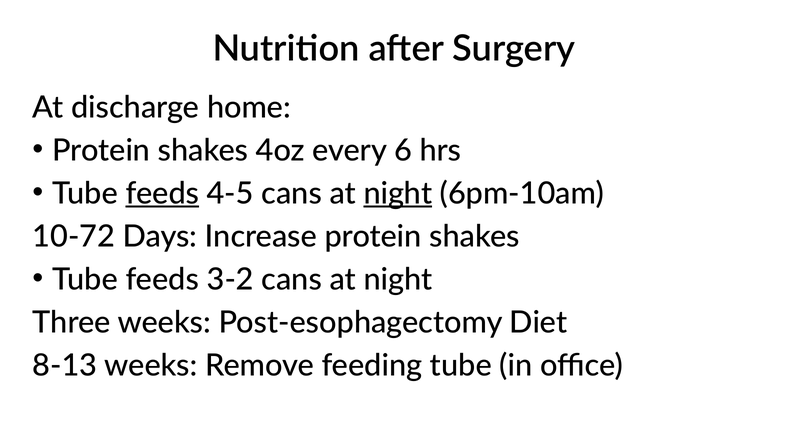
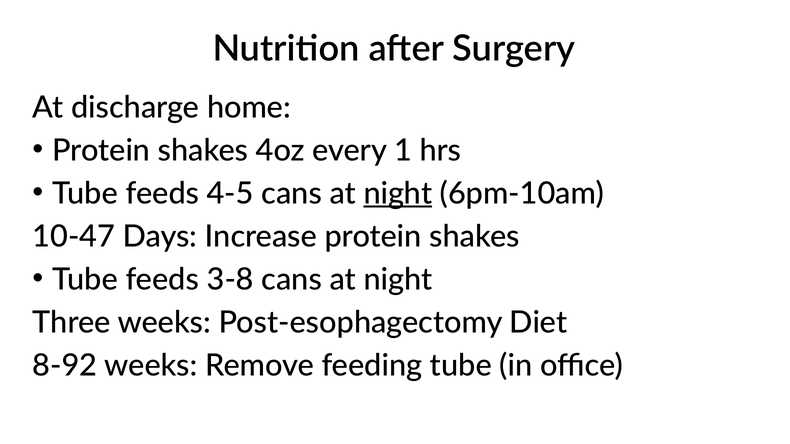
6: 6 -> 1 (403, 151)
feeds underline: present -> none (162, 194)
10-72: 10-72 -> 10-47 (74, 237)
3-2: 3-2 -> 3-8 (230, 280)
8-13: 8-13 -> 8-92 (65, 366)
